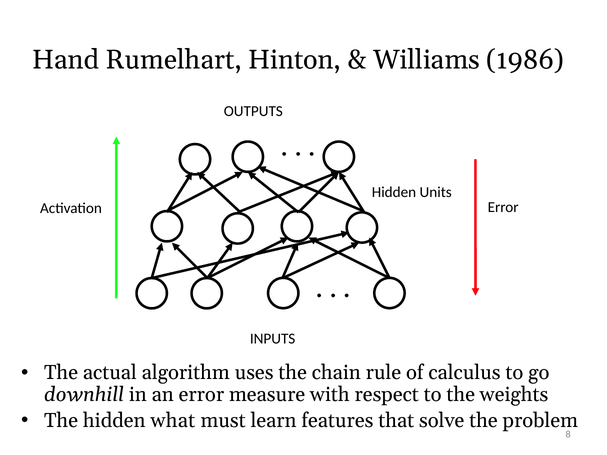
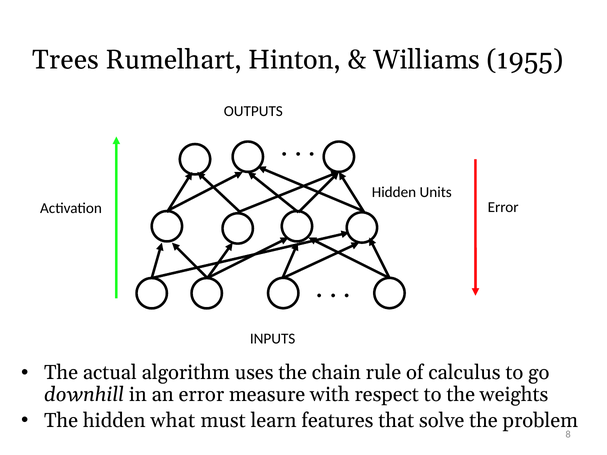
Hand: Hand -> Trees (66, 60)
1986: 1986 -> 1955 (525, 60)
